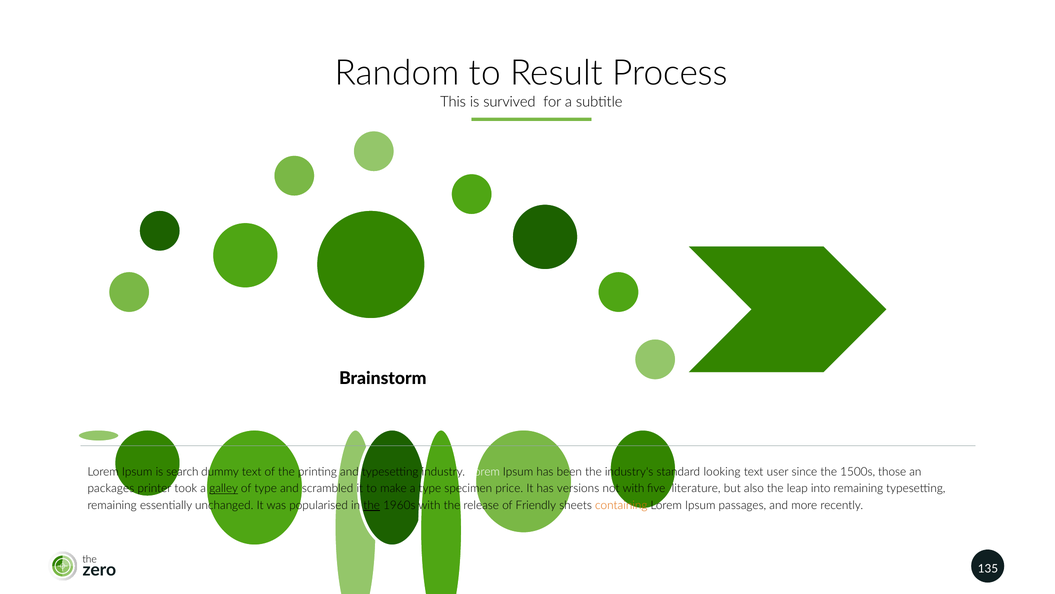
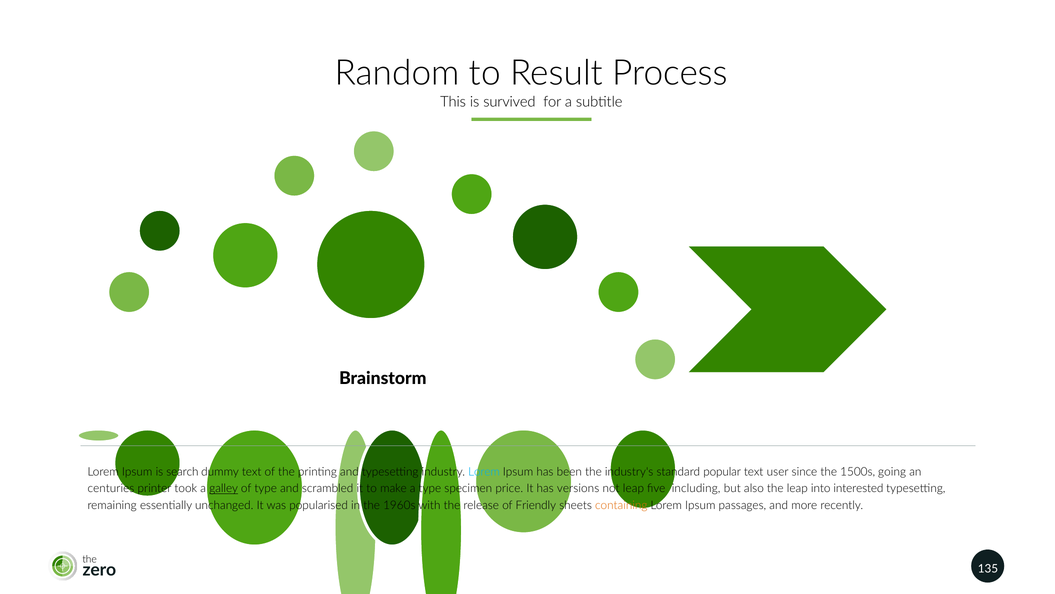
Lorem colour: white -> light blue (484, 471)
looking: looking -> popular (722, 471)
those: those -> going (892, 471)
packages: packages -> centuries (111, 488)
not with: with -> leap (633, 488)
literature: literature -> including (696, 488)
into remaining: remaining -> interested (858, 488)
the underline: present -> none (372, 505)
